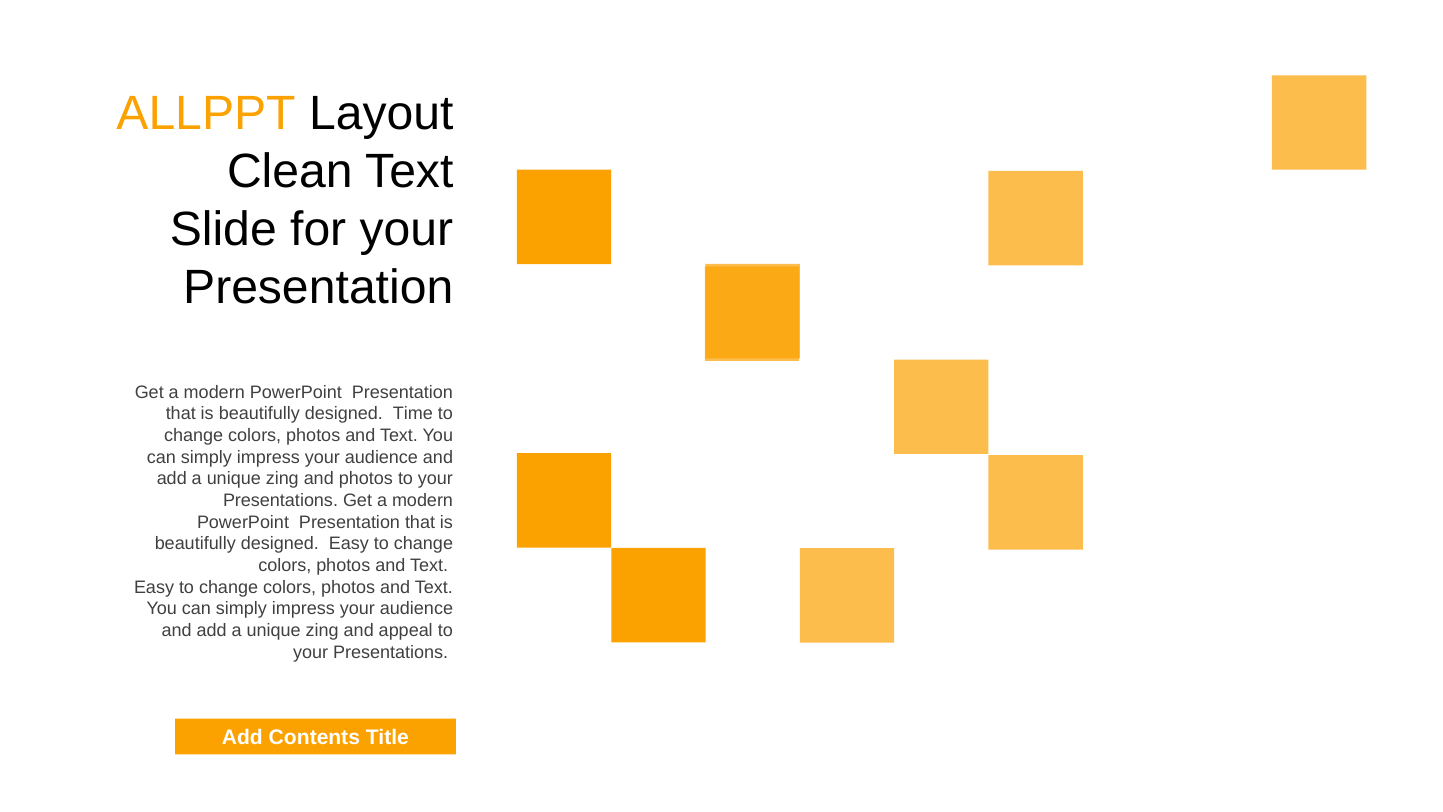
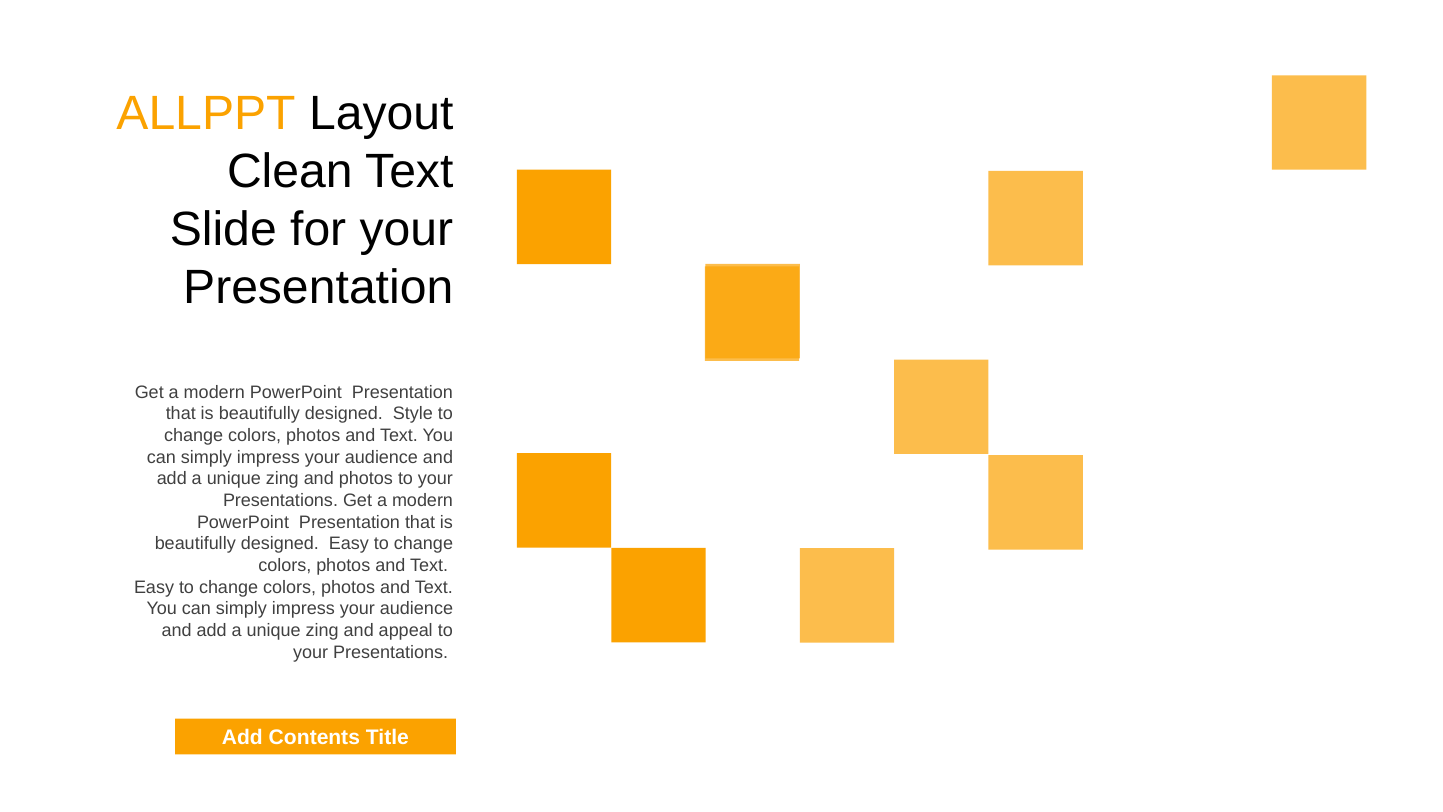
Time: Time -> Style (413, 414)
